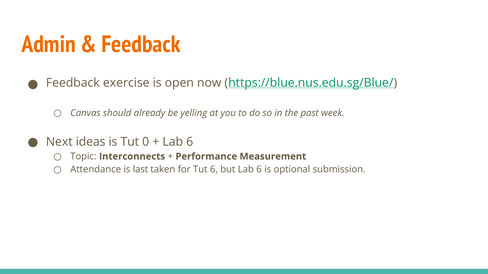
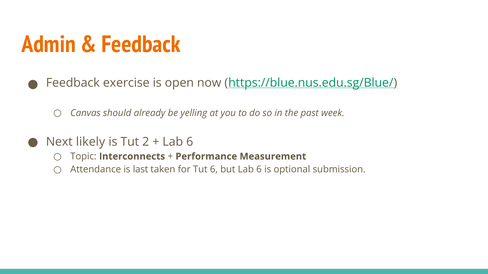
ideas: ideas -> likely (91, 142)
0: 0 -> 2 (146, 142)
